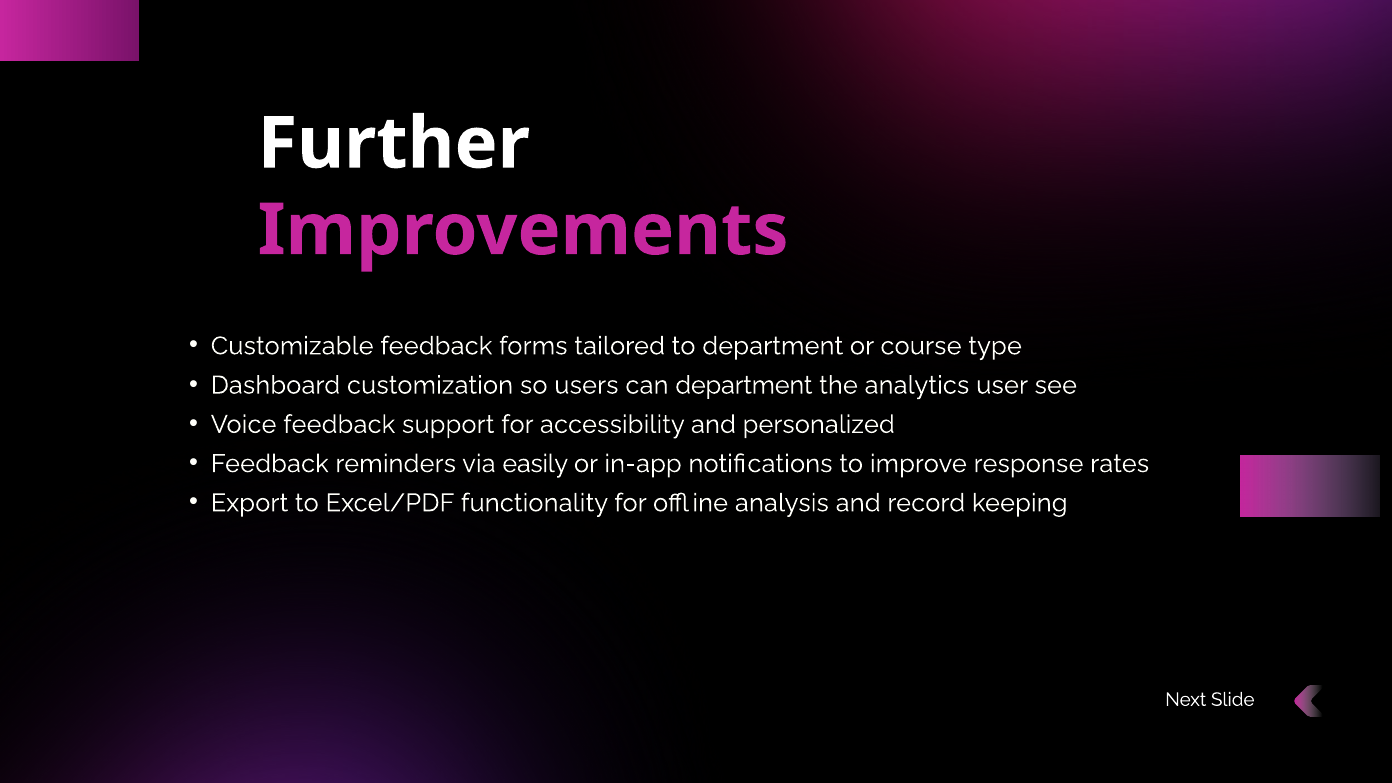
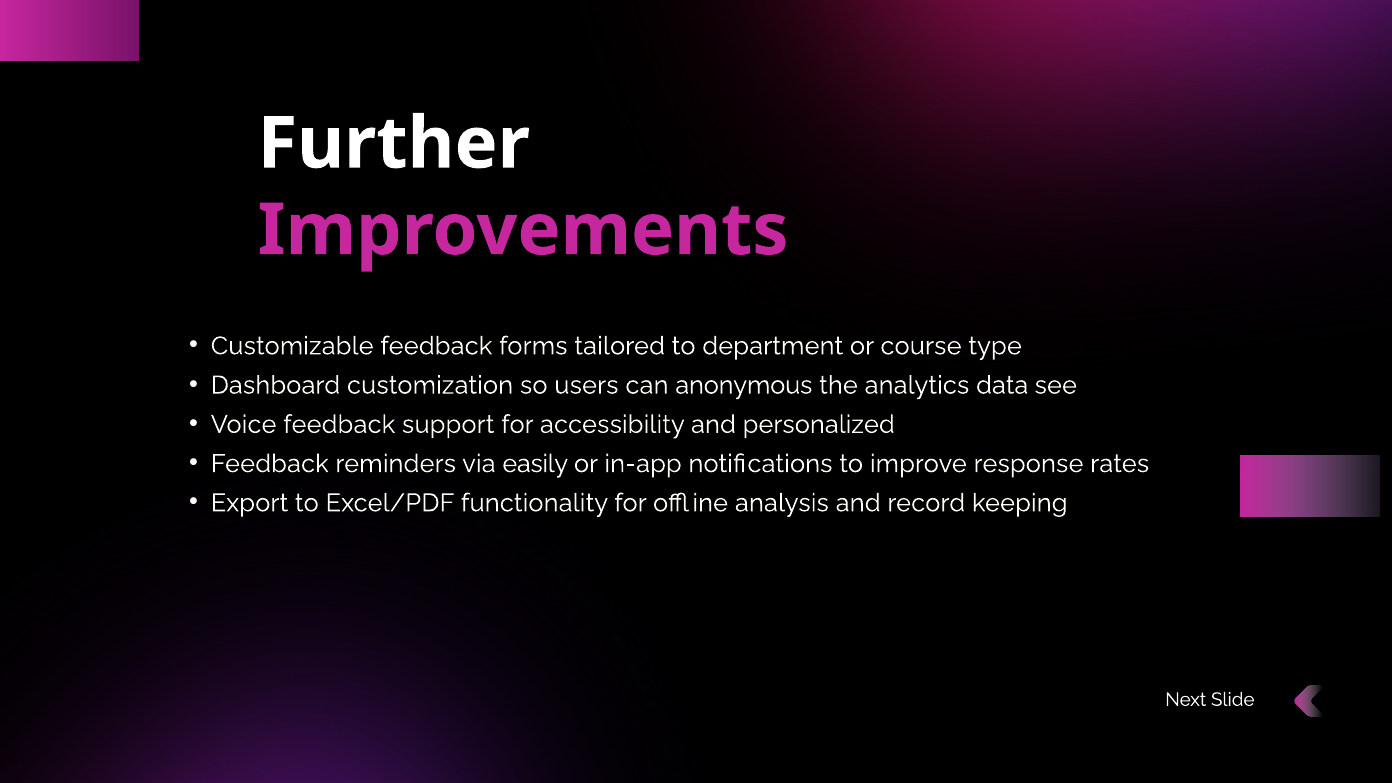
can department: department -> anonymous (744, 385)
user: user -> data (1002, 385)
